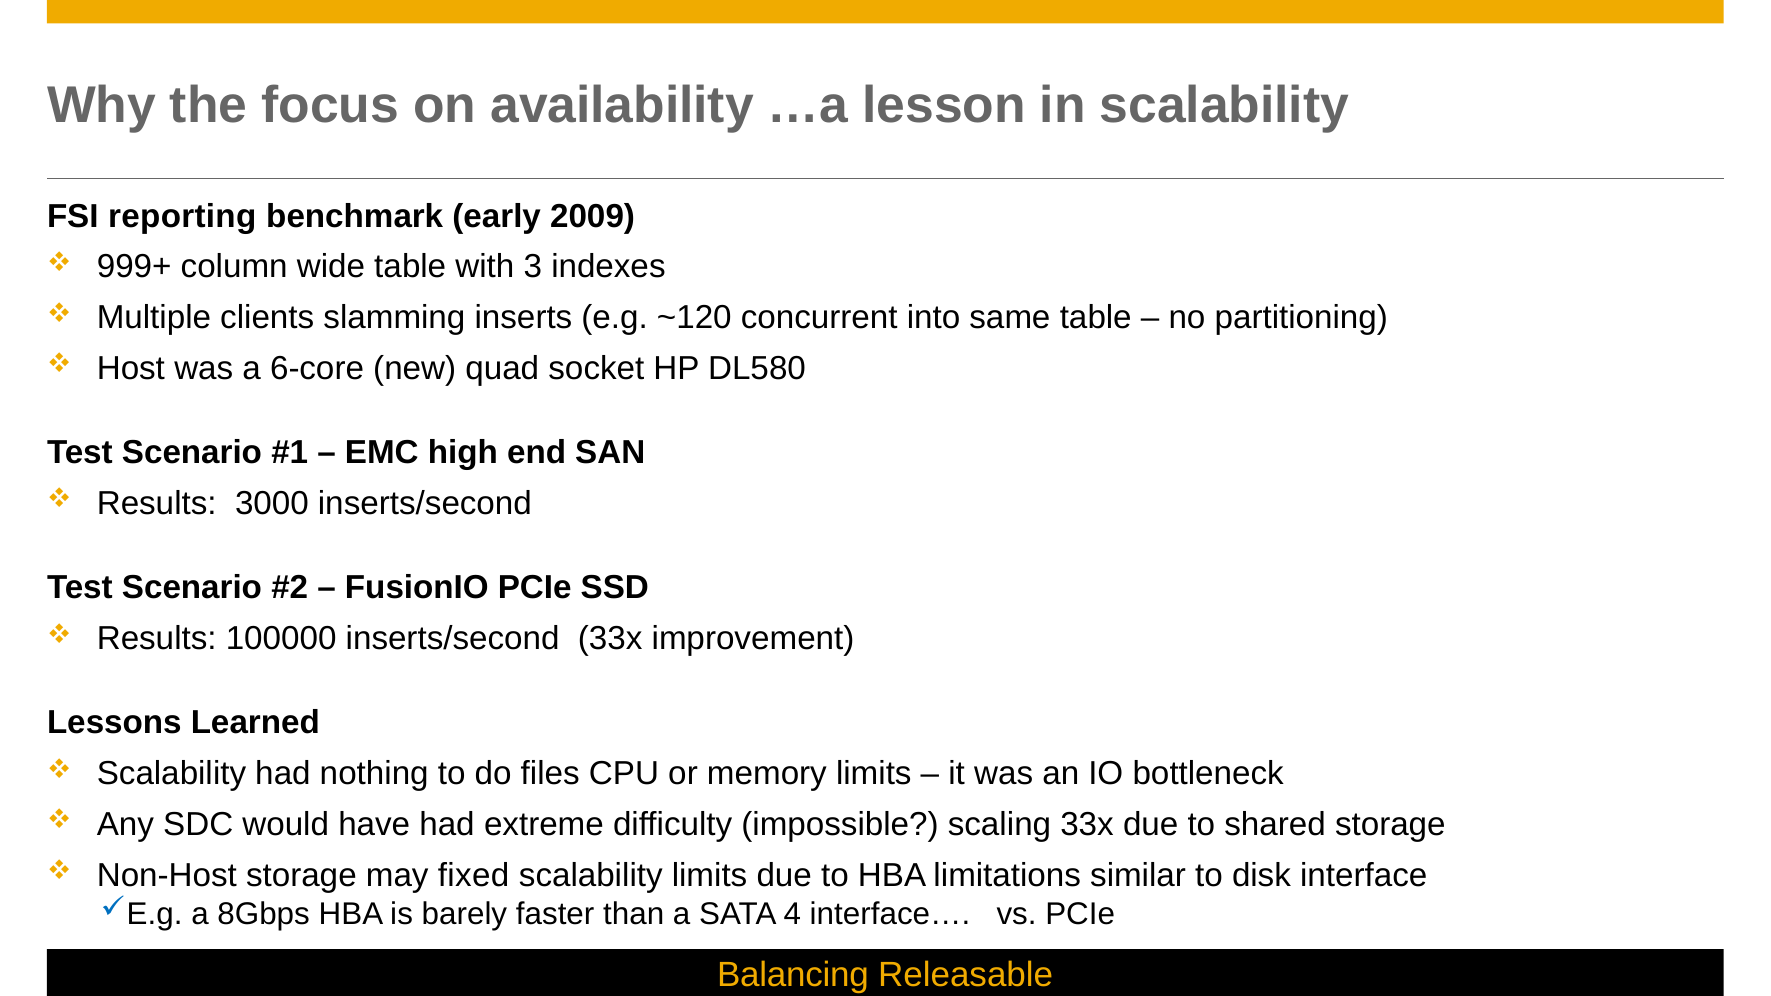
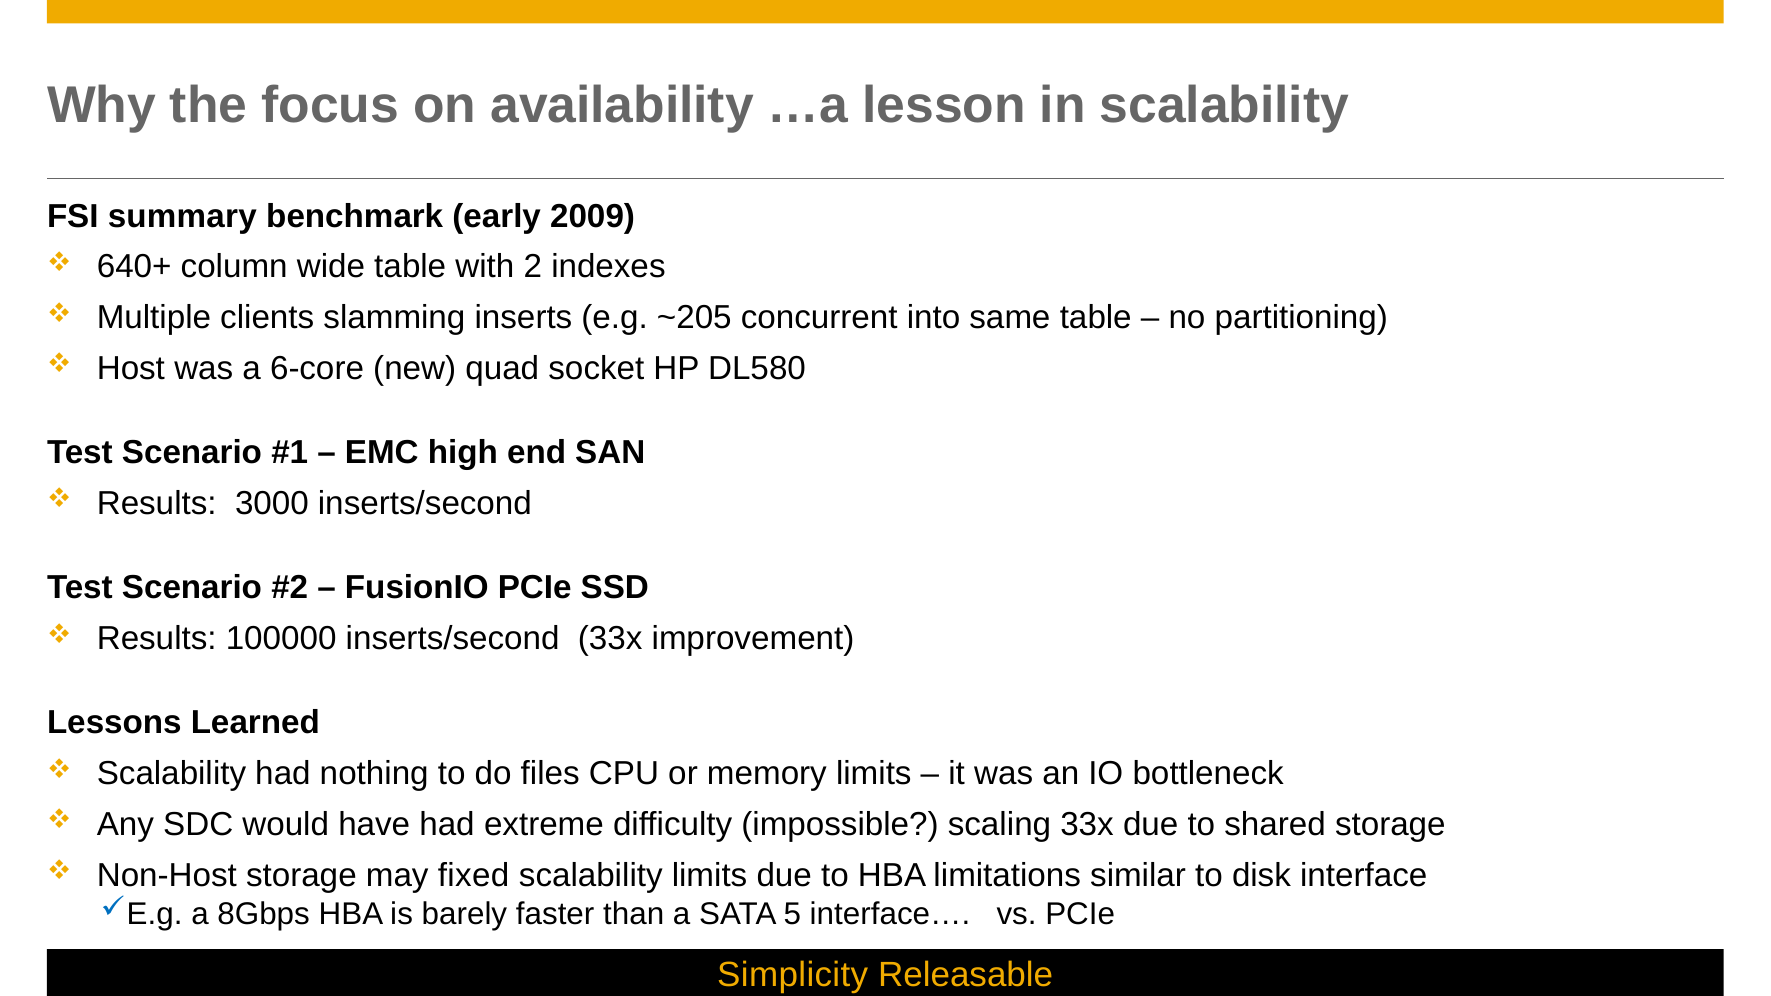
reporting: reporting -> summary (182, 216)
999+: 999+ -> 640+ (134, 267)
3: 3 -> 2 (533, 267)
~120: ~120 -> ~205 (694, 318)
4: 4 -> 5 (792, 914)
Balancing: Balancing -> Simplicity (793, 975)
